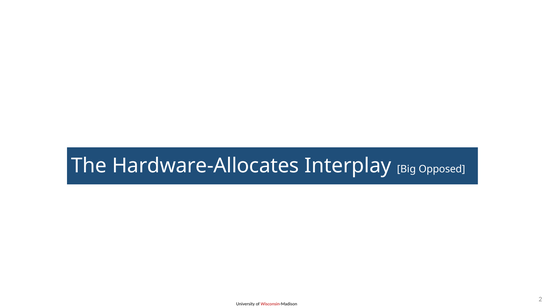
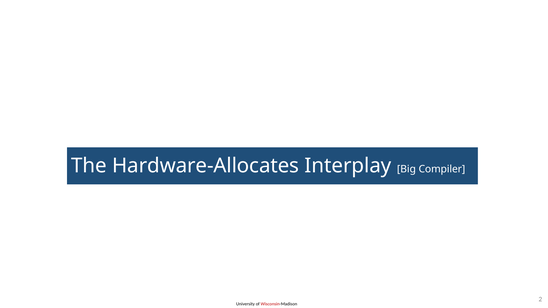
Opposed: Opposed -> Compiler (442, 169)
